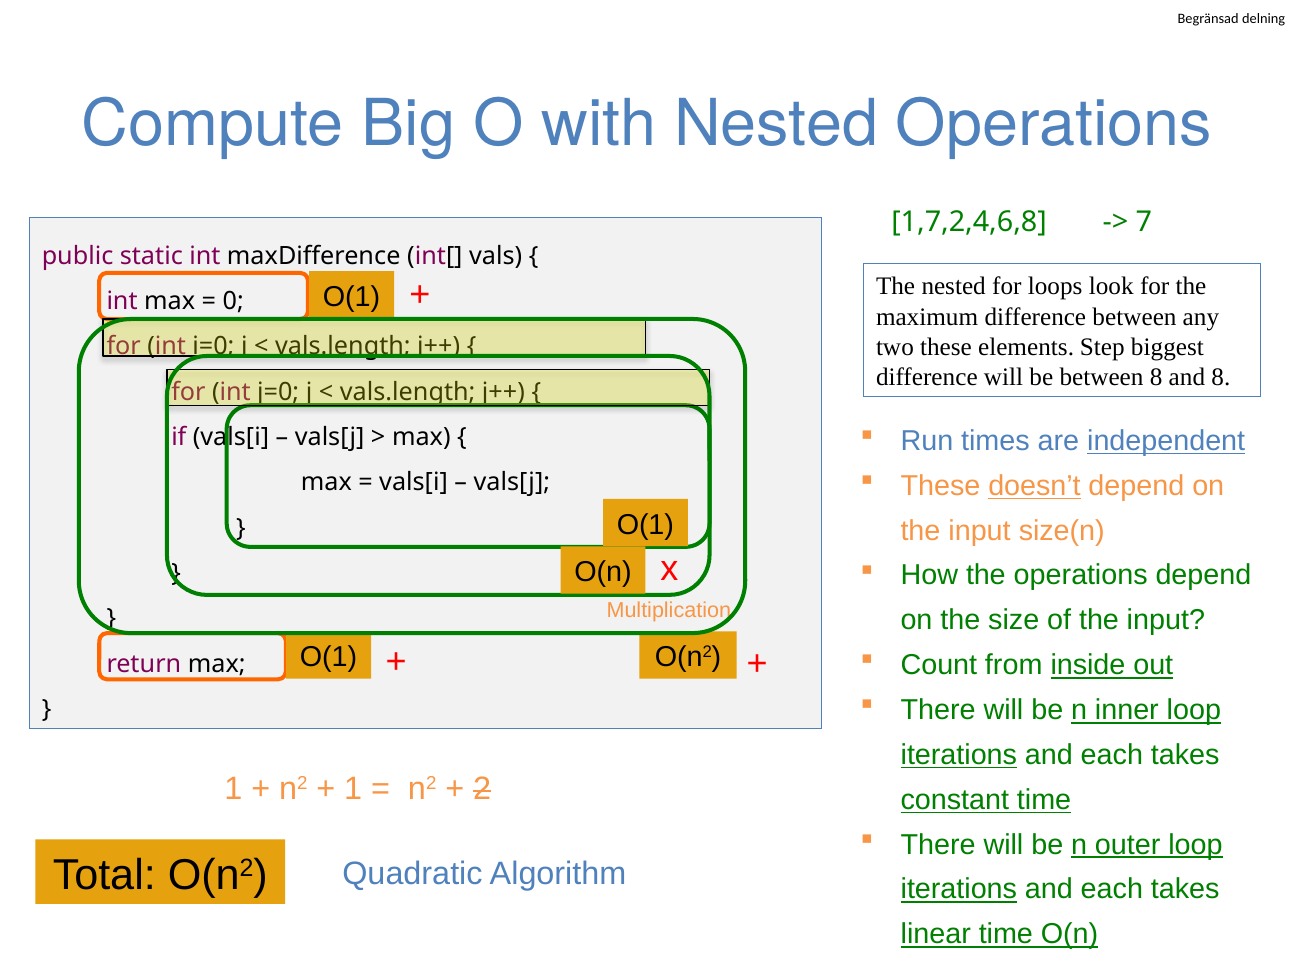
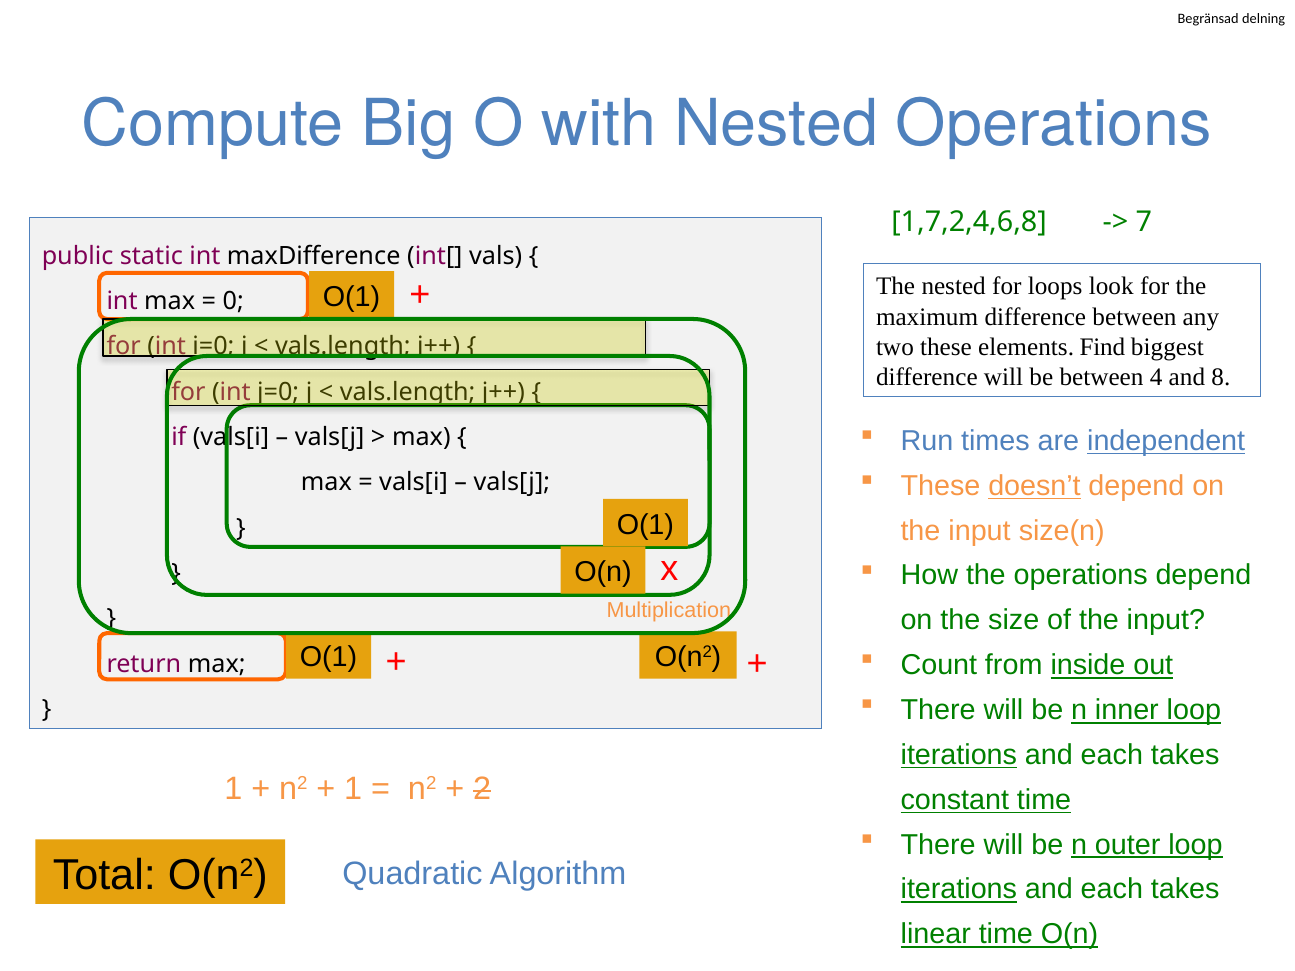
Step: Step -> Find (1102, 347)
between 8: 8 -> 4 (1156, 377)
